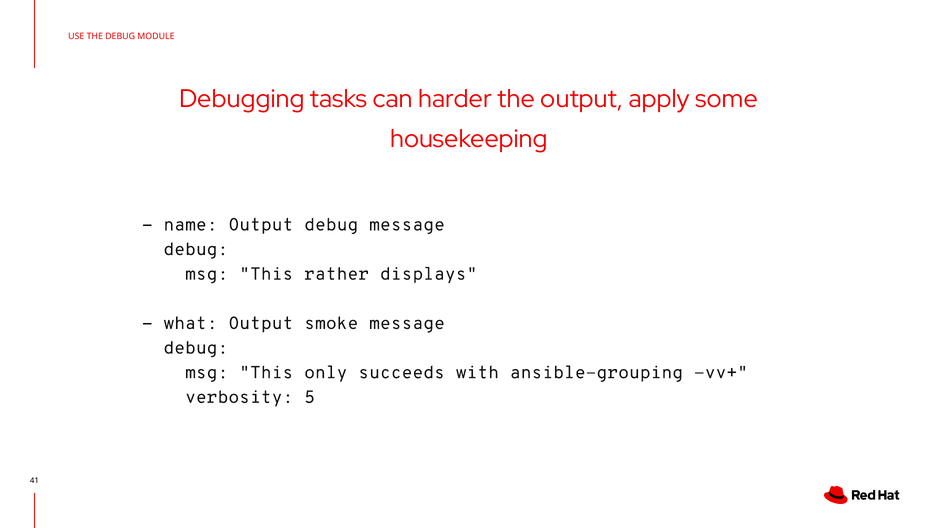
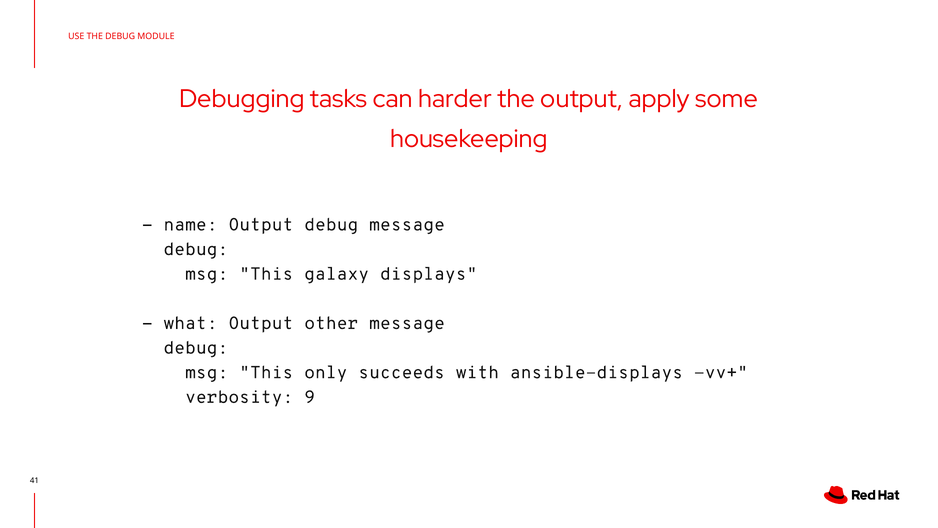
rather: rather -> galaxy (337, 274)
smoke: smoke -> other (331, 323)
ansible-grouping: ansible-grouping -> ansible-displays (597, 372)
5: 5 -> 9 (310, 397)
